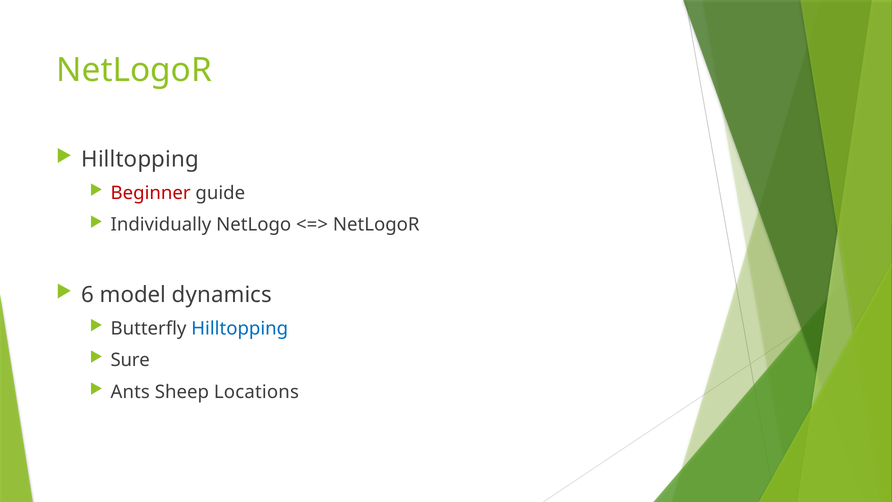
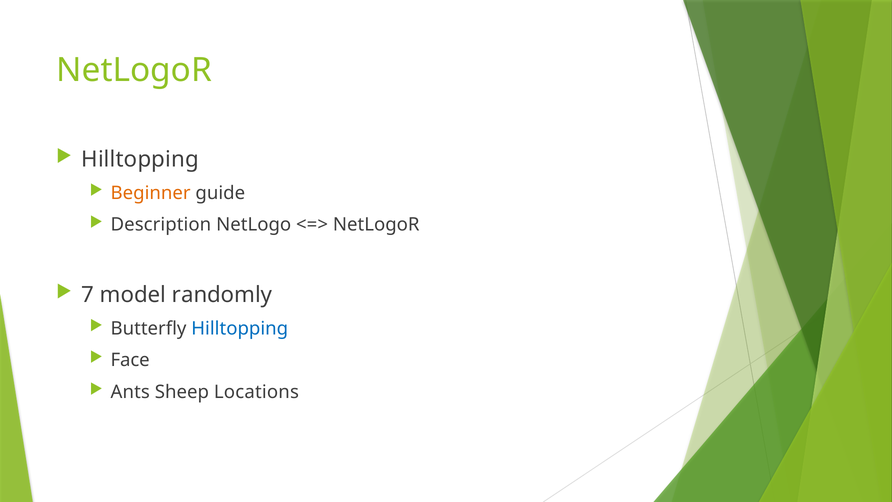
Beginner colour: red -> orange (151, 193)
Individually: Individually -> Description (161, 225)
6: 6 -> 7 (88, 295)
dynamics: dynamics -> randomly (222, 295)
Sure: Sure -> Face (130, 360)
